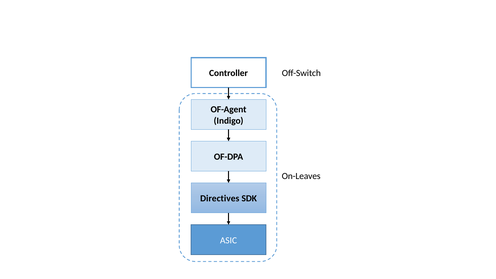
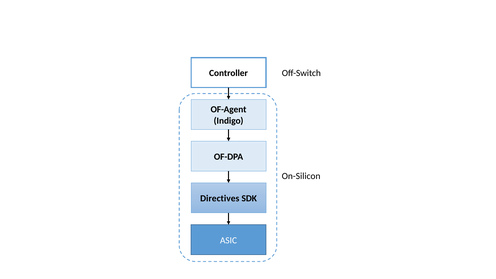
On-Leaves: On-Leaves -> On-Silicon (301, 176)
